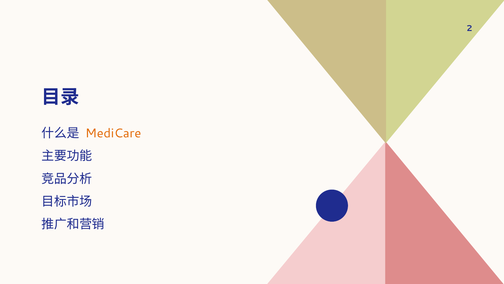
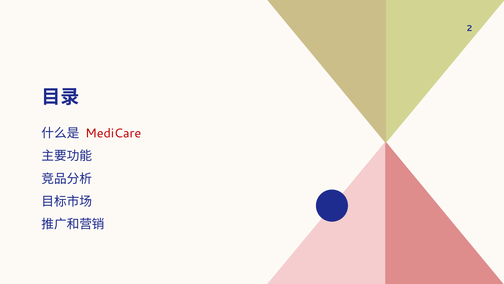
MediCare colour: orange -> red (113, 133)
